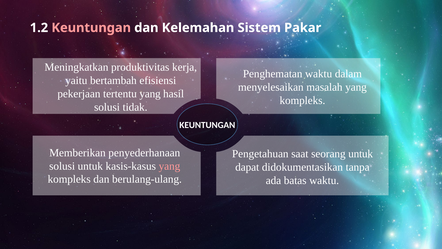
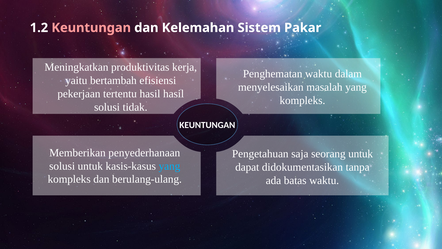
tertentu yang: yang -> hasil (150, 94)
saat: saat -> saja (300, 154)
yang colour: pink -> light blue (169, 166)
